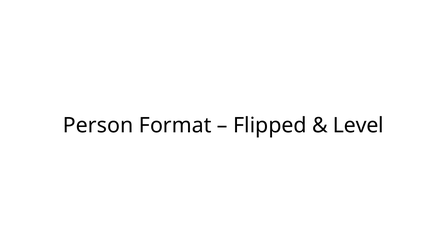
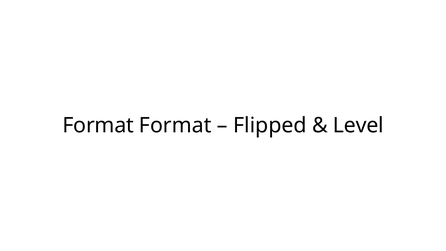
Person: Person -> Format (98, 125)
